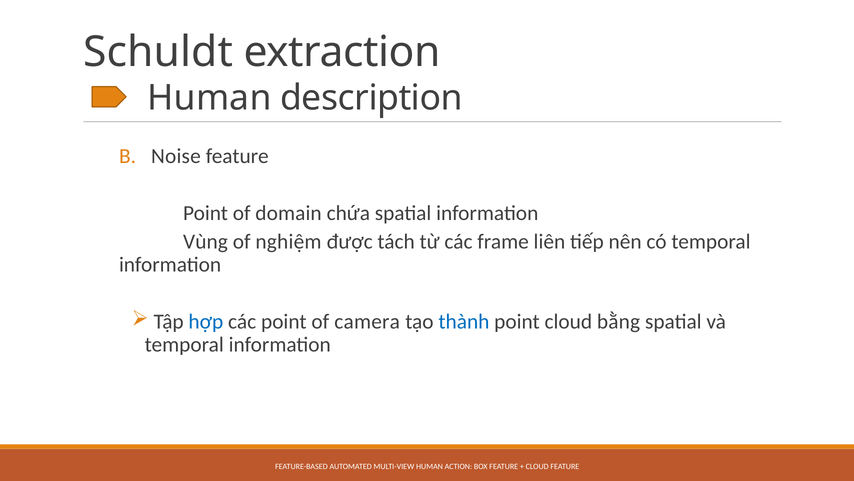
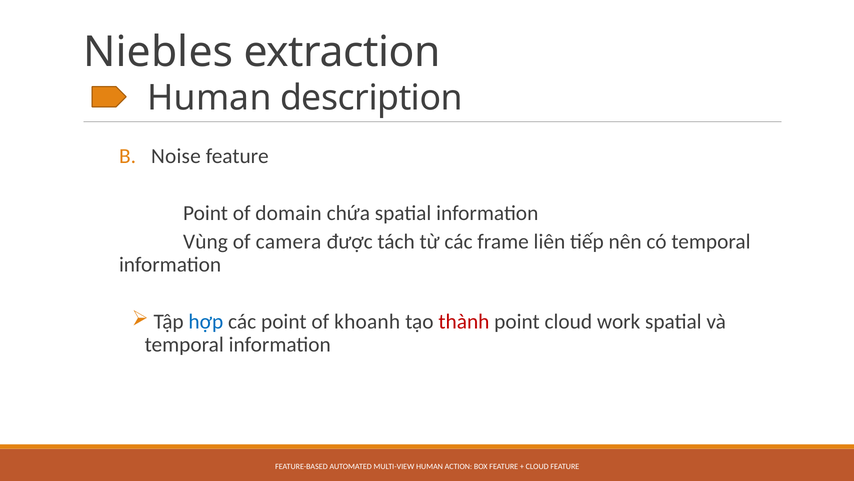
Schuldt: Schuldt -> Niebles (158, 52)
nghiệm: nghiệm -> camera (288, 241)
camera: camera -> khoanh (367, 321)
thành colour: blue -> red (464, 321)
bằng: bằng -> work (619, 321)
